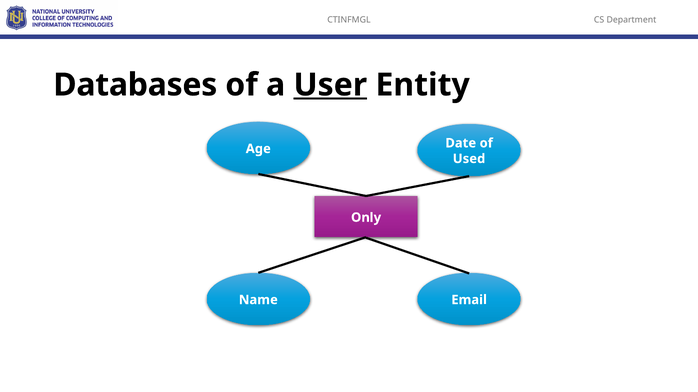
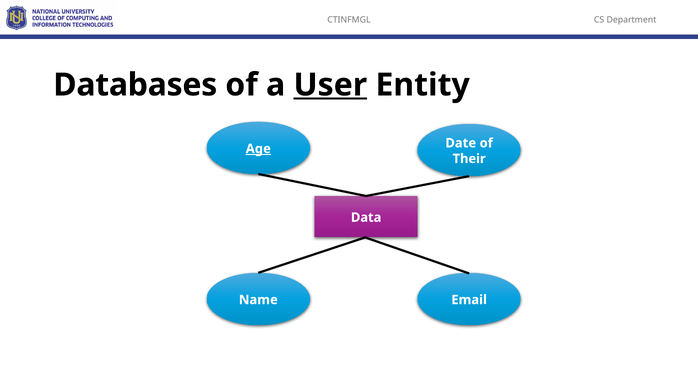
Age underline: none -> present (258, 149)
Used: Used -> Their (469, 159)
Only: Only -> Data (366, 218)
